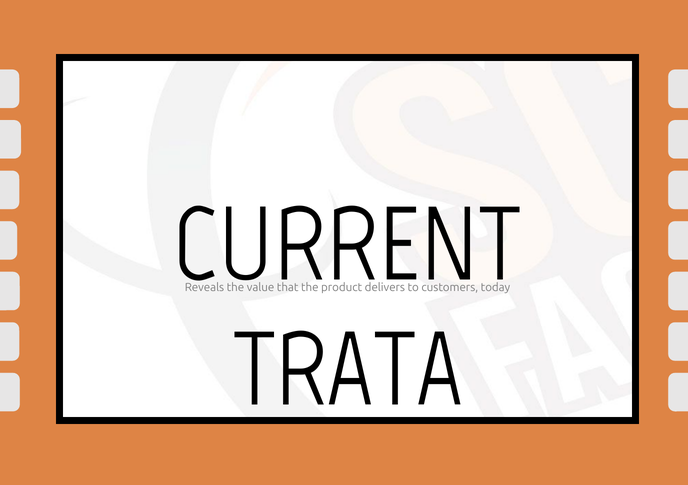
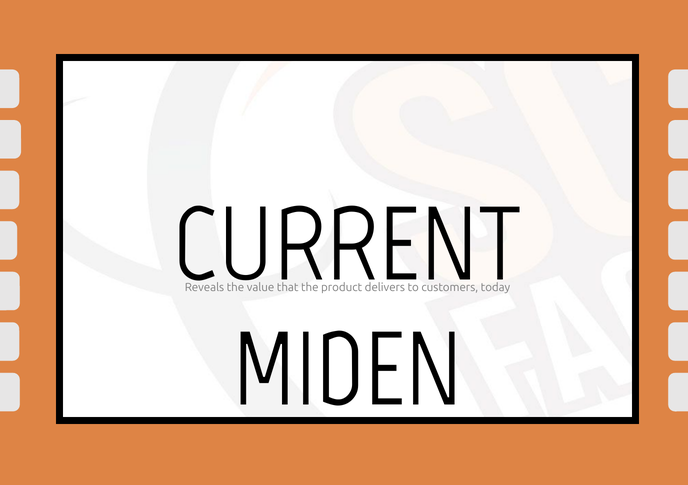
TRATA: TRATA -> MIDEN (348, 370)
